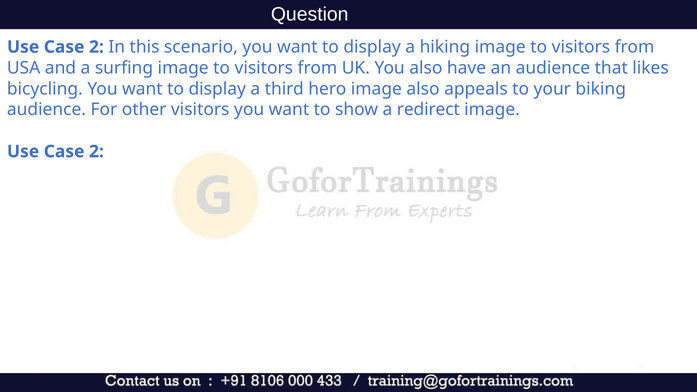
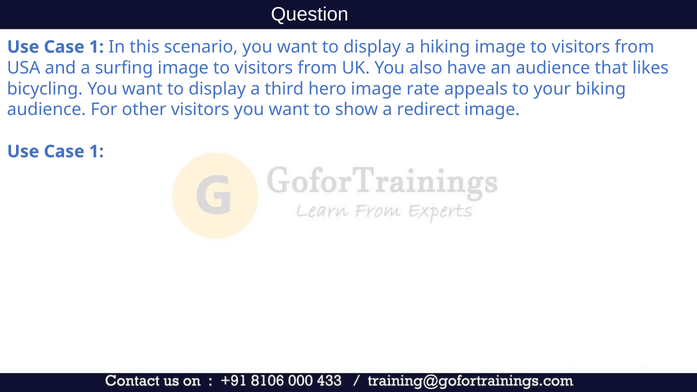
2: 2 -> 1 (96, 47)
image also: also -> rate (423, 89)
2: 2 -> 1 (96, 152)
